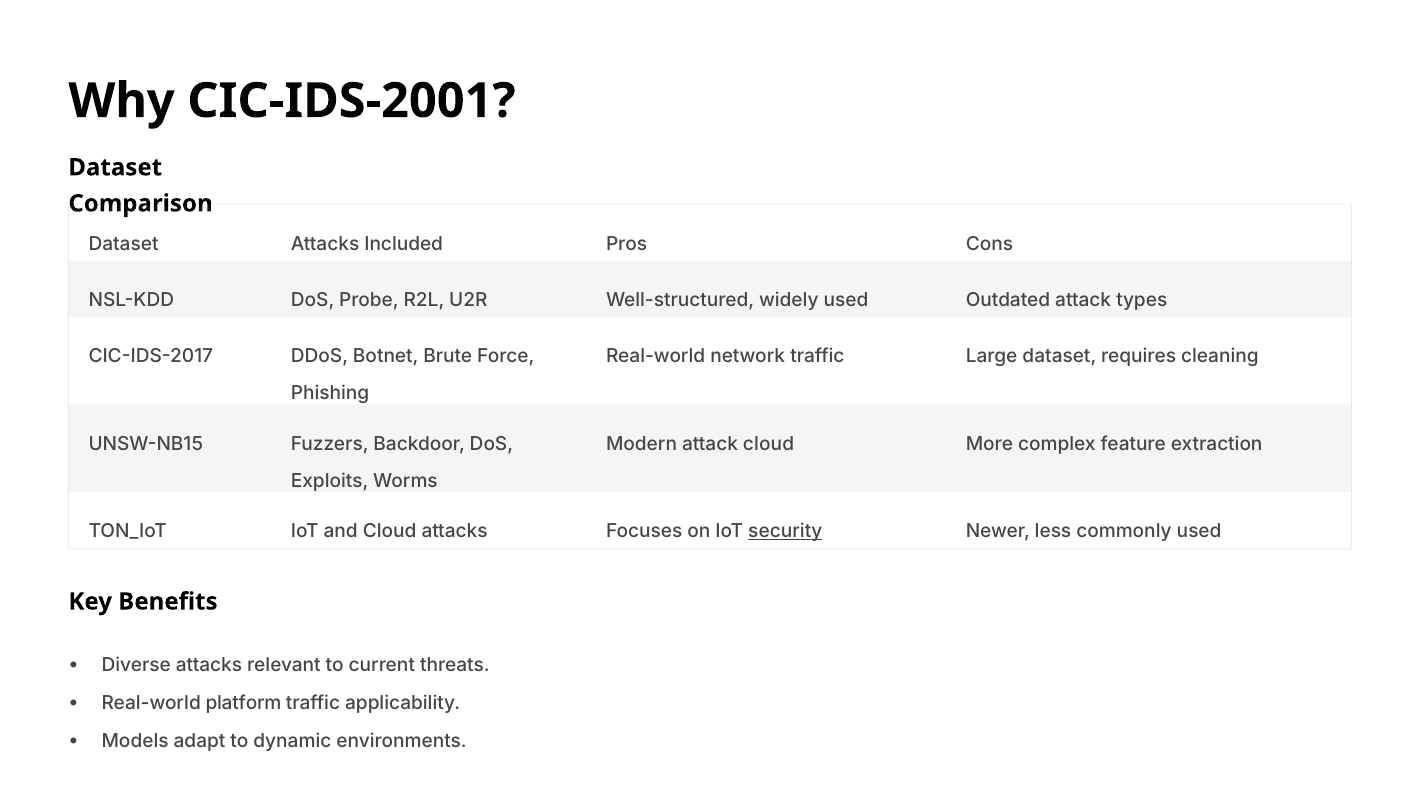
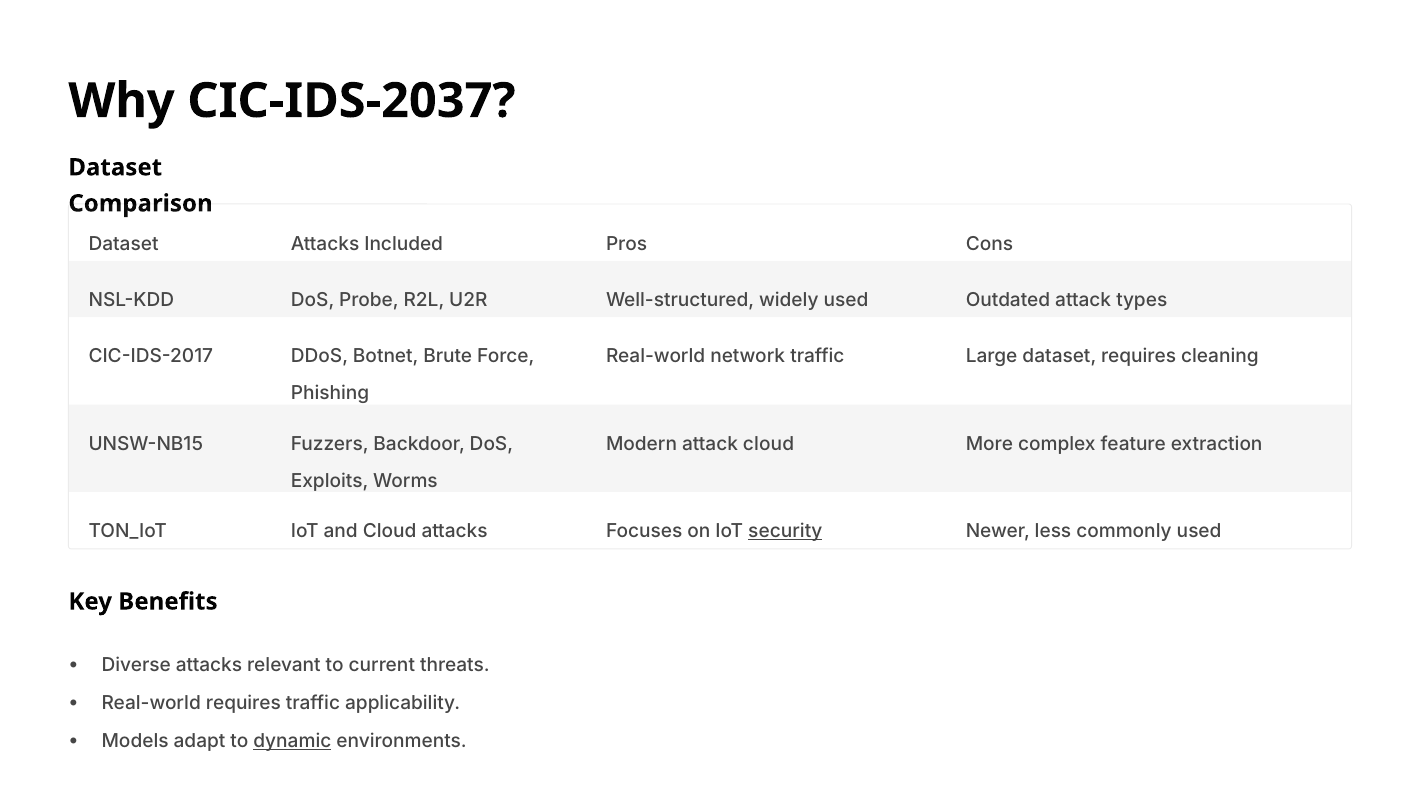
CIC-IDS-2001: CIC-IDS-2001 -> CIC-IDS-2037 (351, 101)
Real-world platform: platform -> requires (243, 703)
dynamic underline: none -> present (292, 741)
